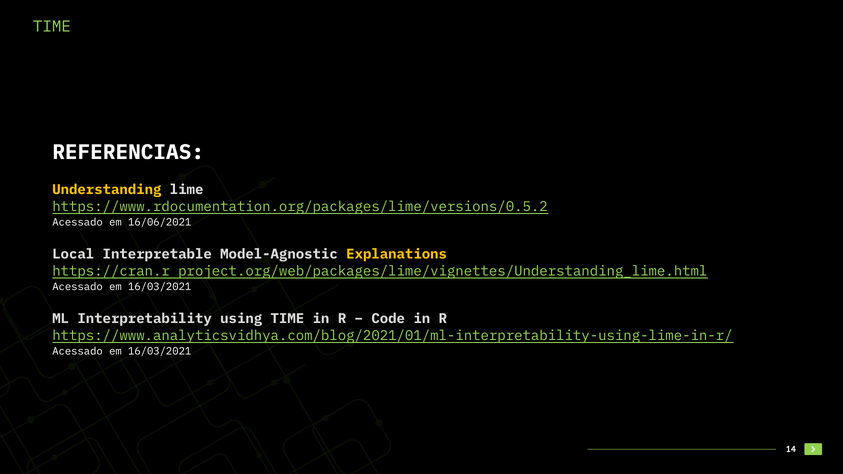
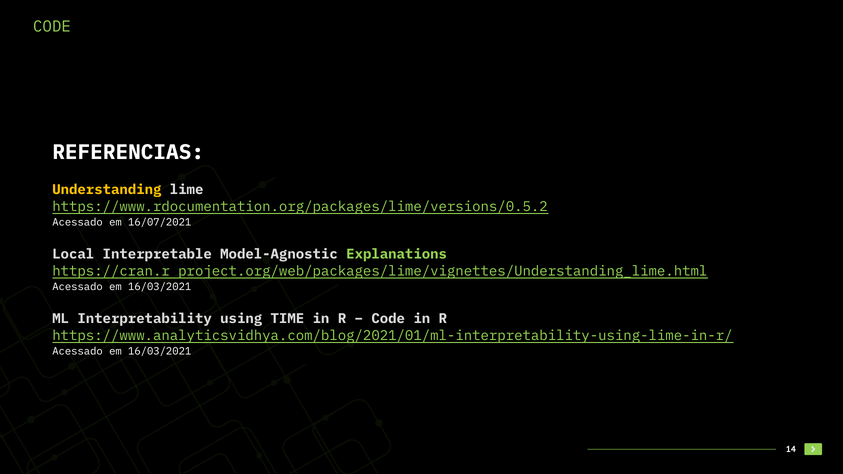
TIME: TIME -> CODE (52, 27)
16/06/2021: 16/06/2021 -> 16/07/2021 (160, 222)
Explanations colour: yellow -> light green (397, 254)
